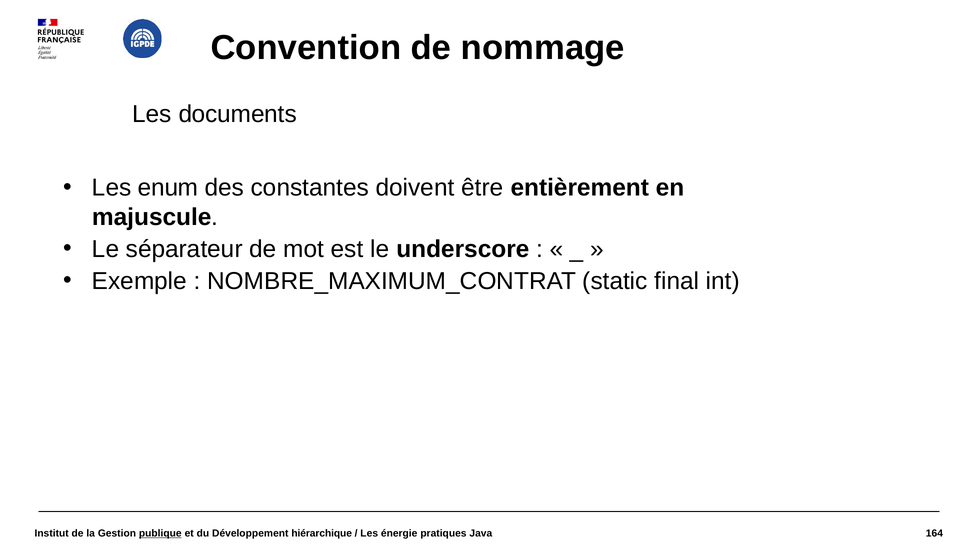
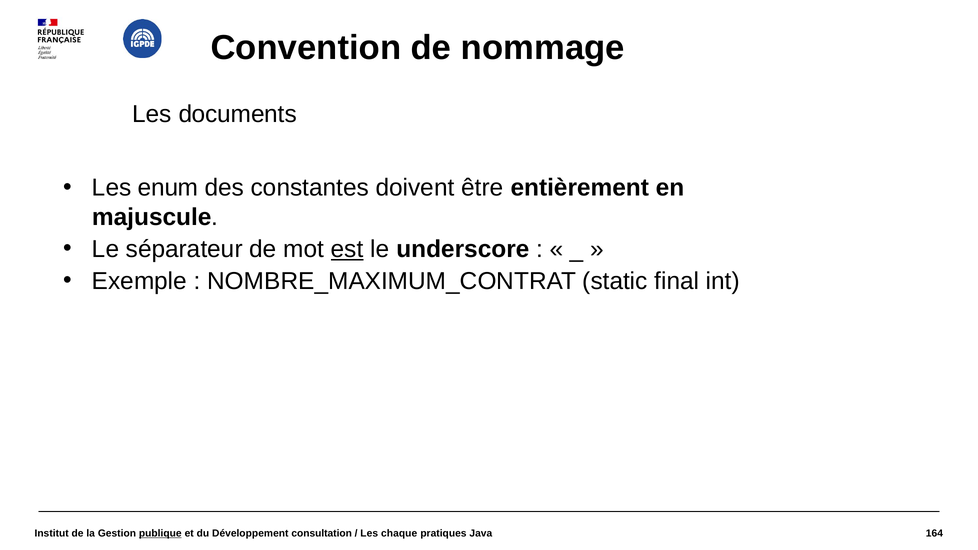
est underline: none -> present (347, 249)
hiérarchique: hiérarchique -> consultation (322, 534)
énergie: énergie -> chaque (399, 534)
